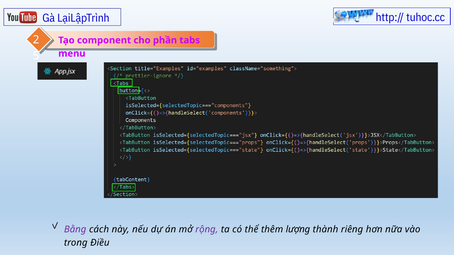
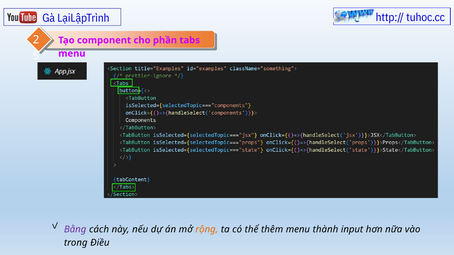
rộng colour: purple -> orange (207, 230)
thêm lượng: lượng -> menu (298, 230)
riêng: riêng -> input (352, 230)
